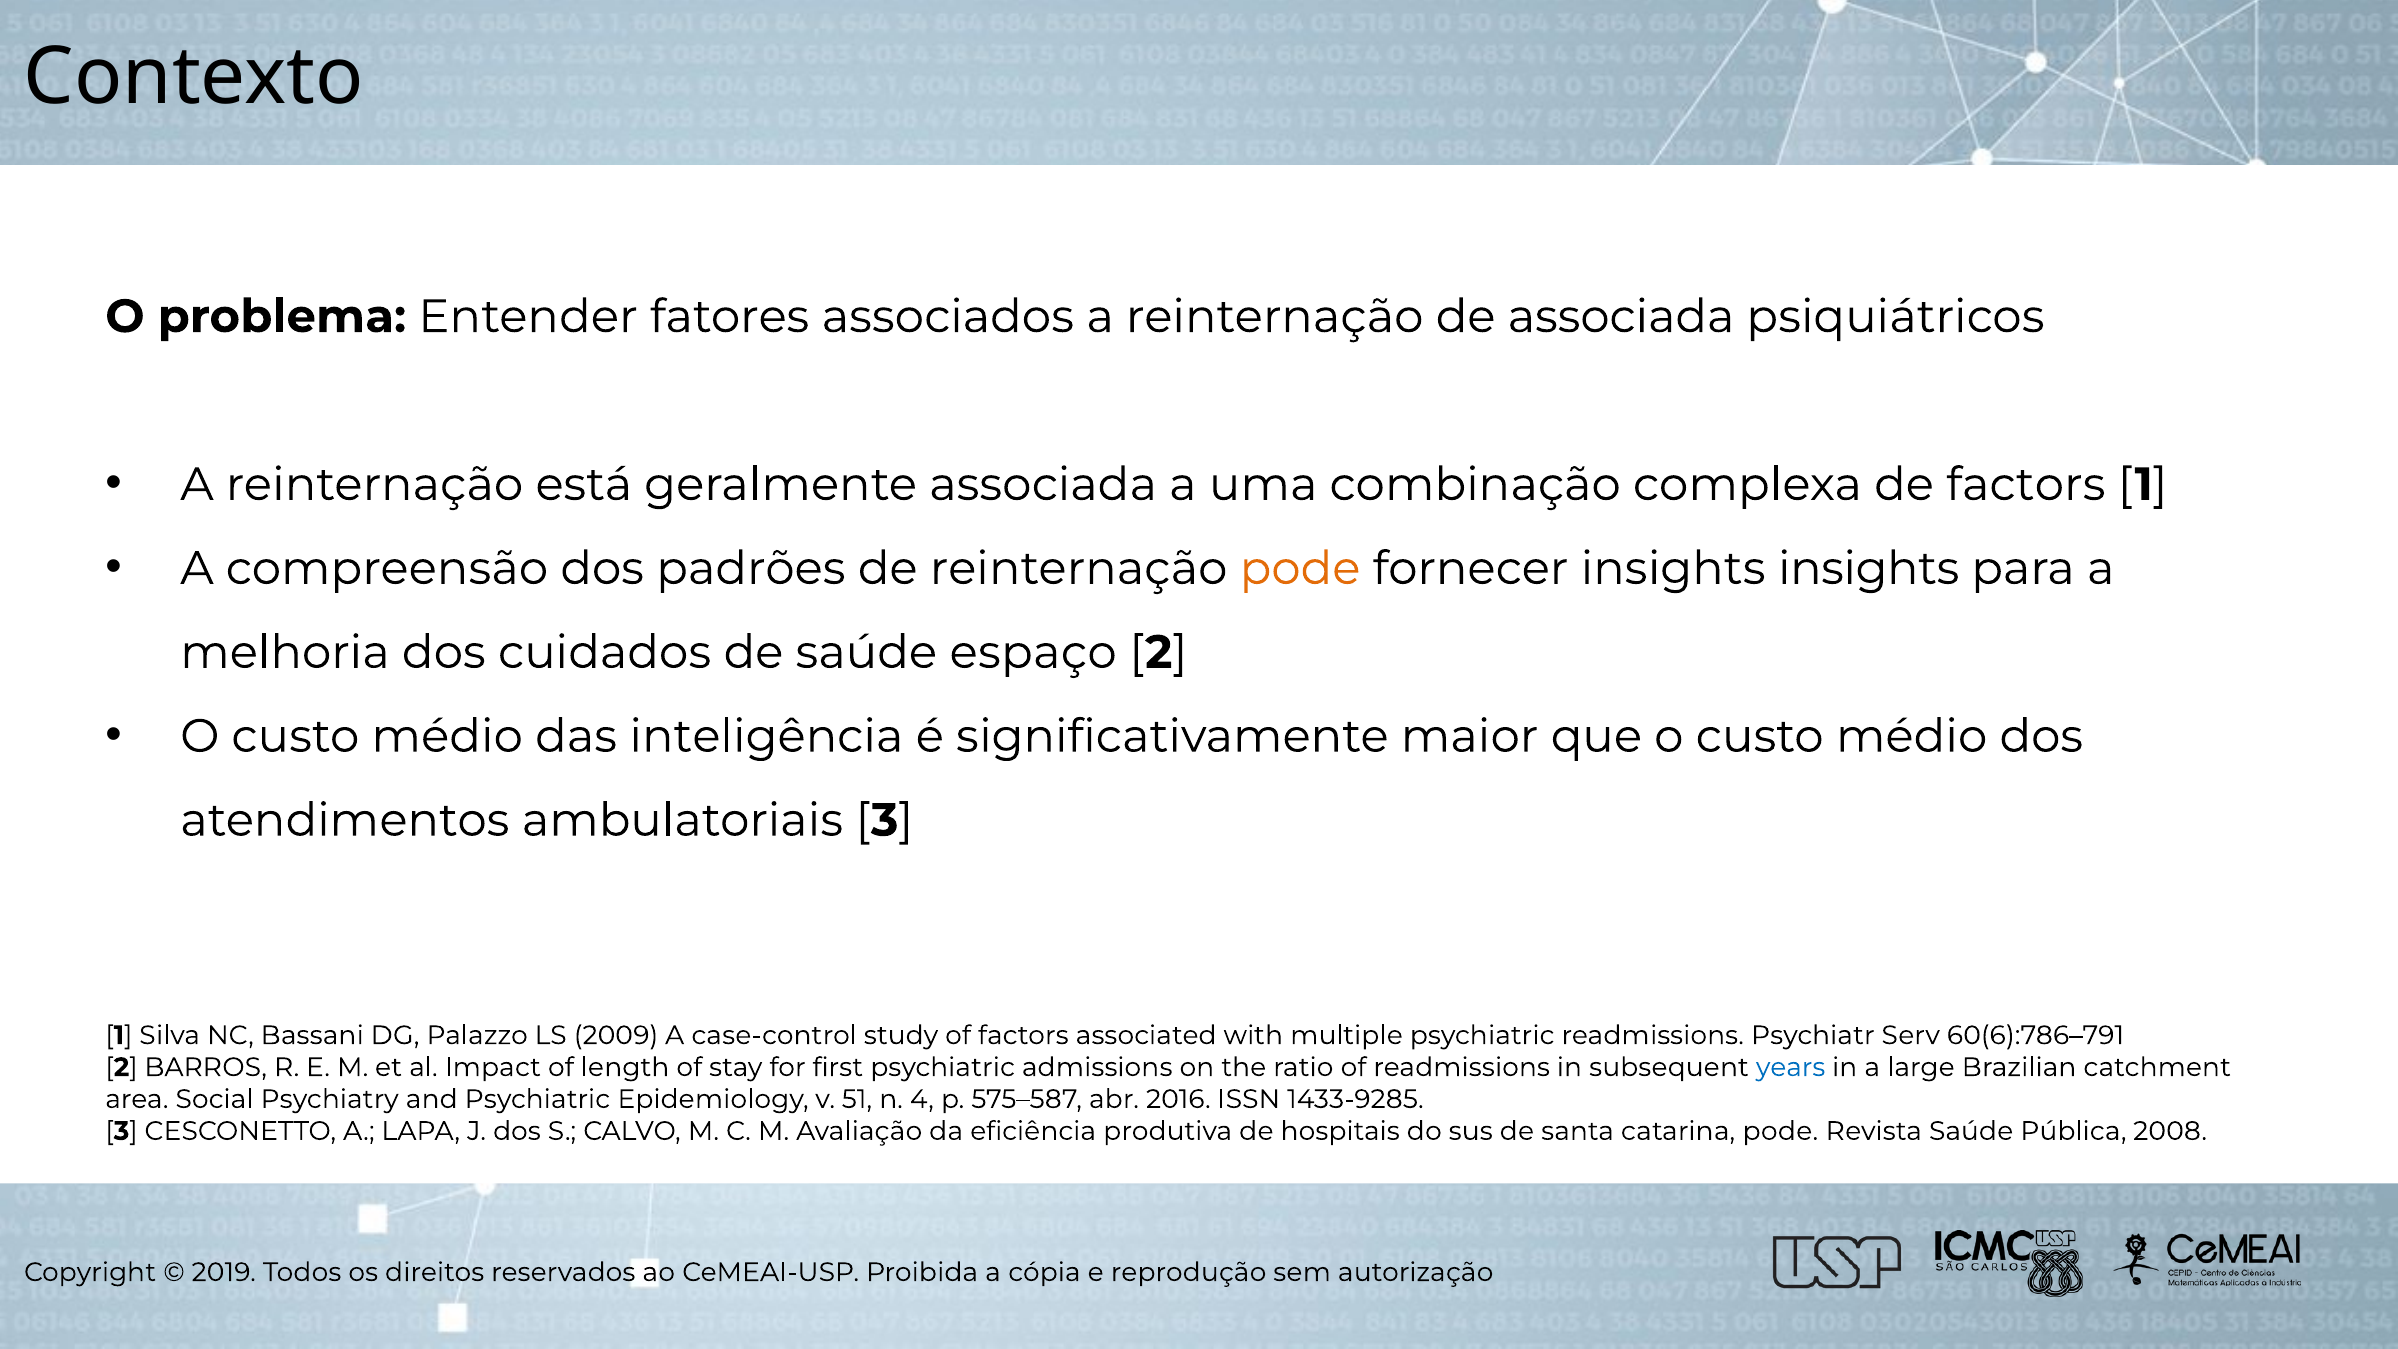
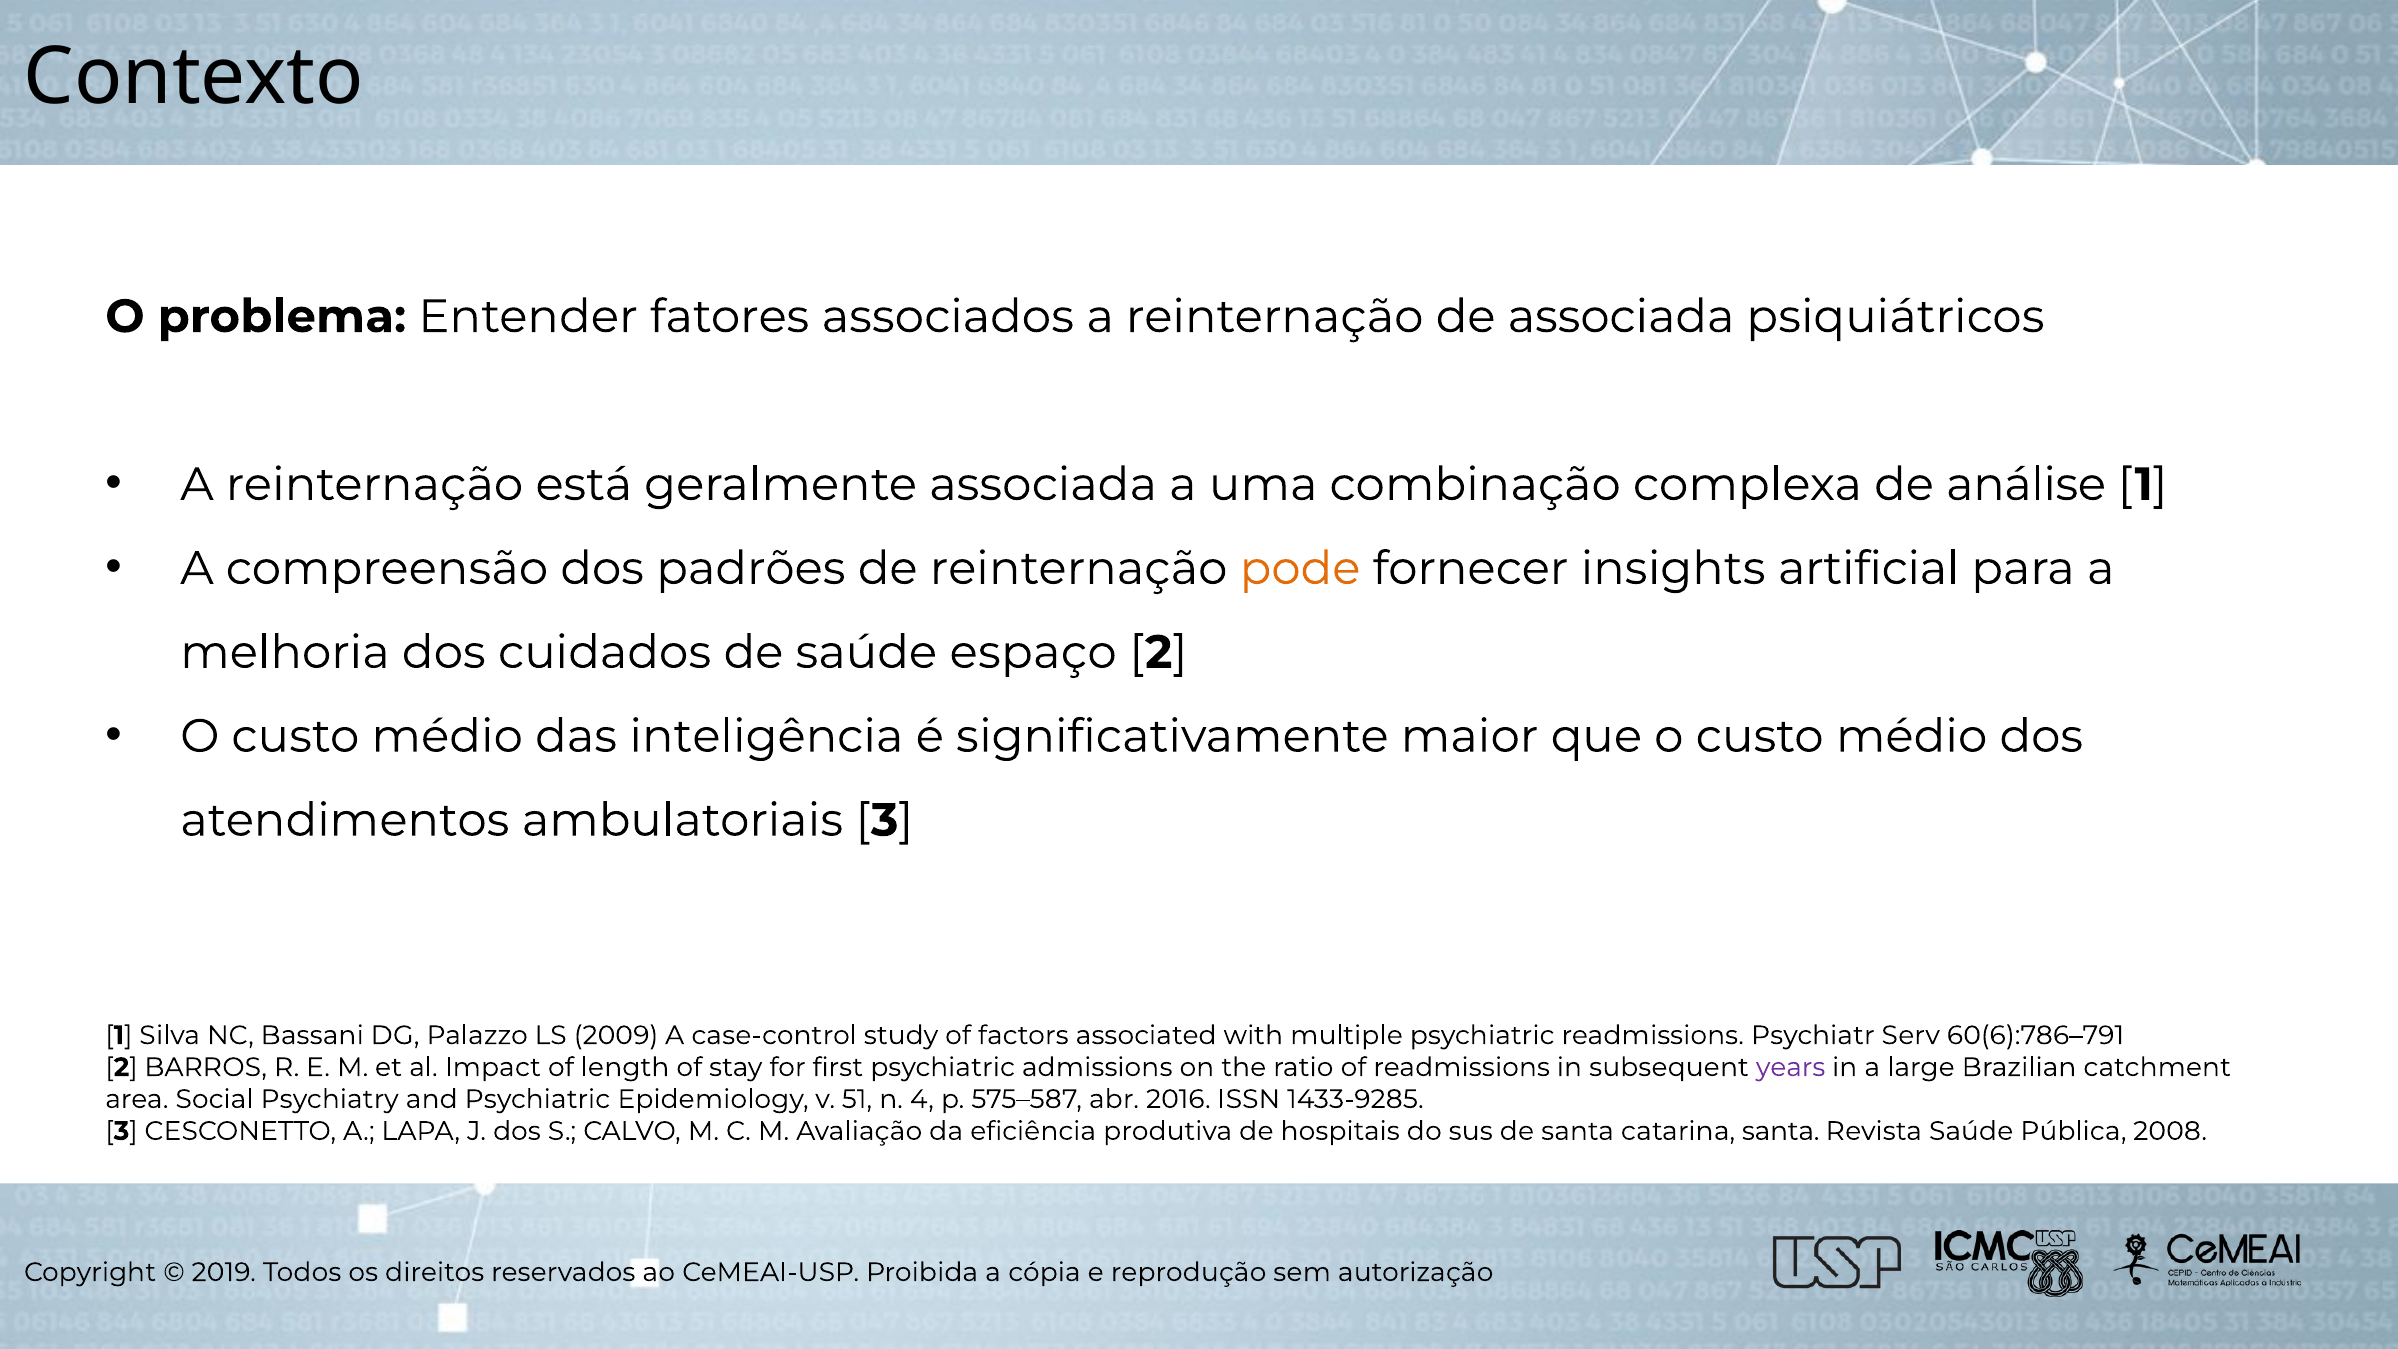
de factors: factors -> análise (2026, 485)
insights insights: insights -> artificial (1869, 568)
years colour: blue -> purple (1791, 1067)
catarina pode: pode -> santa (1781, 1131)
